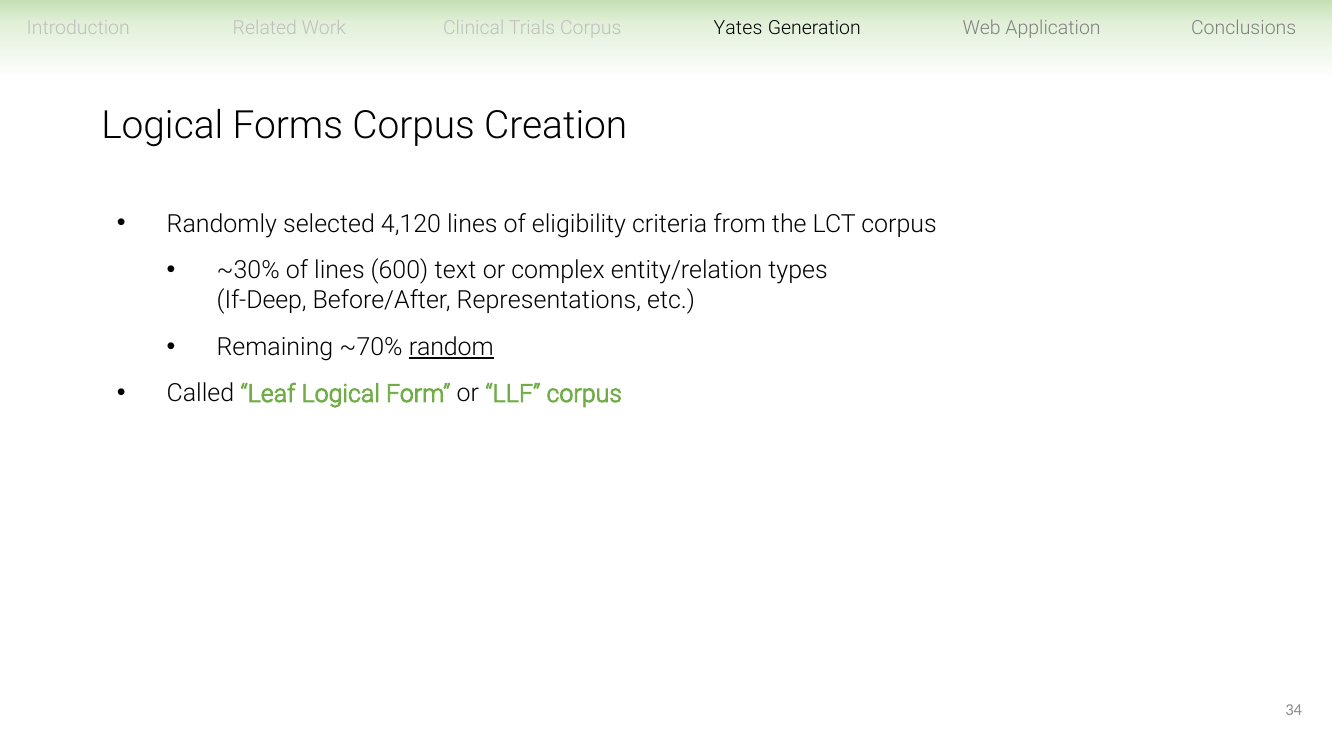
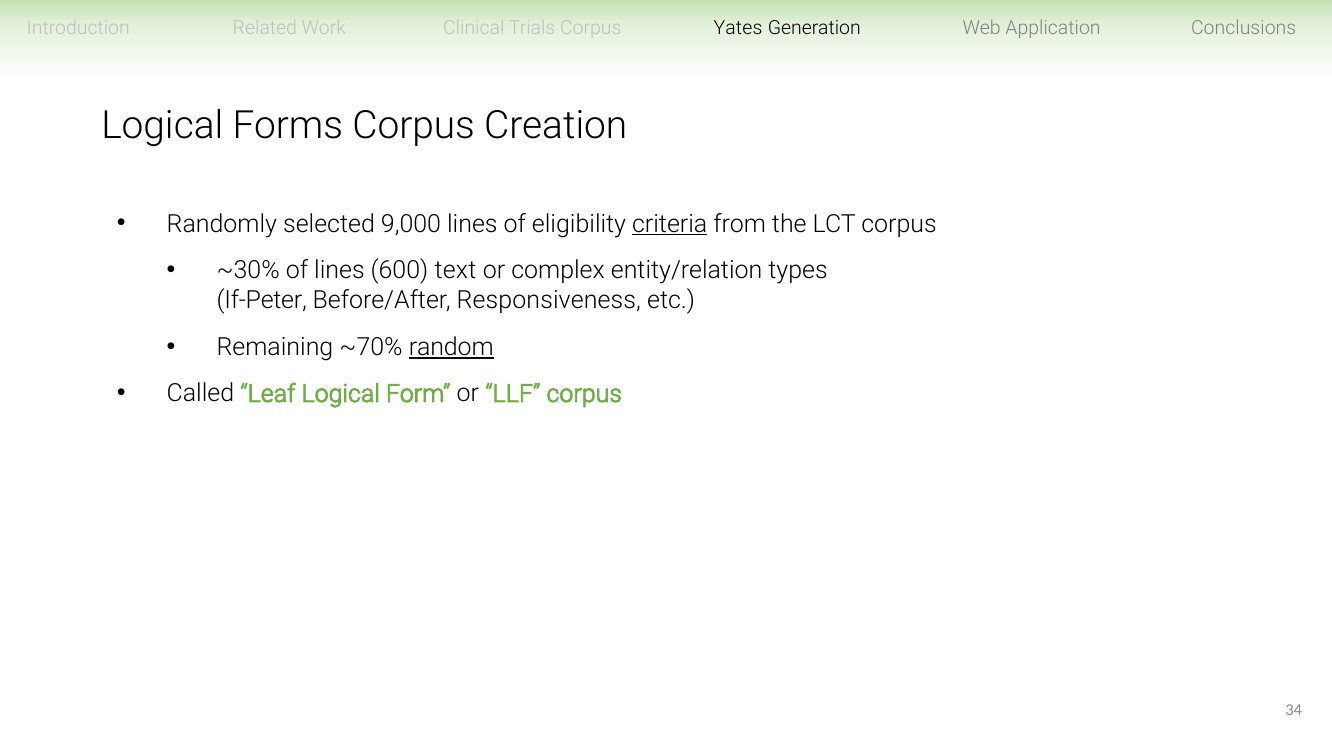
4,120: 4,120 -> 9,000 (411, 224)
criteria underline: none -> present (670, 224)
If-Deep: If-Deep -> If-Peter (262, 301)
Representations: Representations -> Responsiveness (549, 301)
